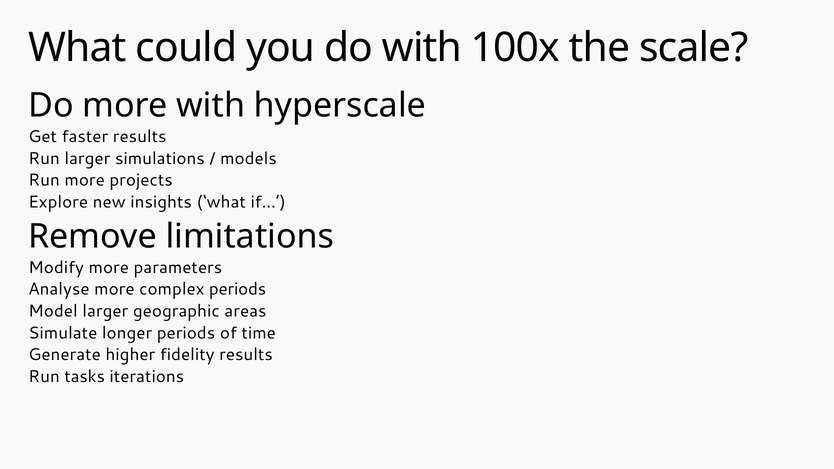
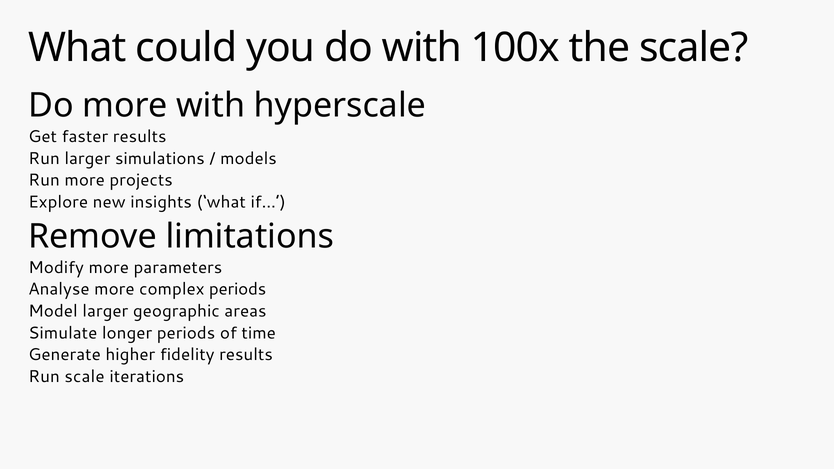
Run tasks: tasks -> scale (85, 377)
